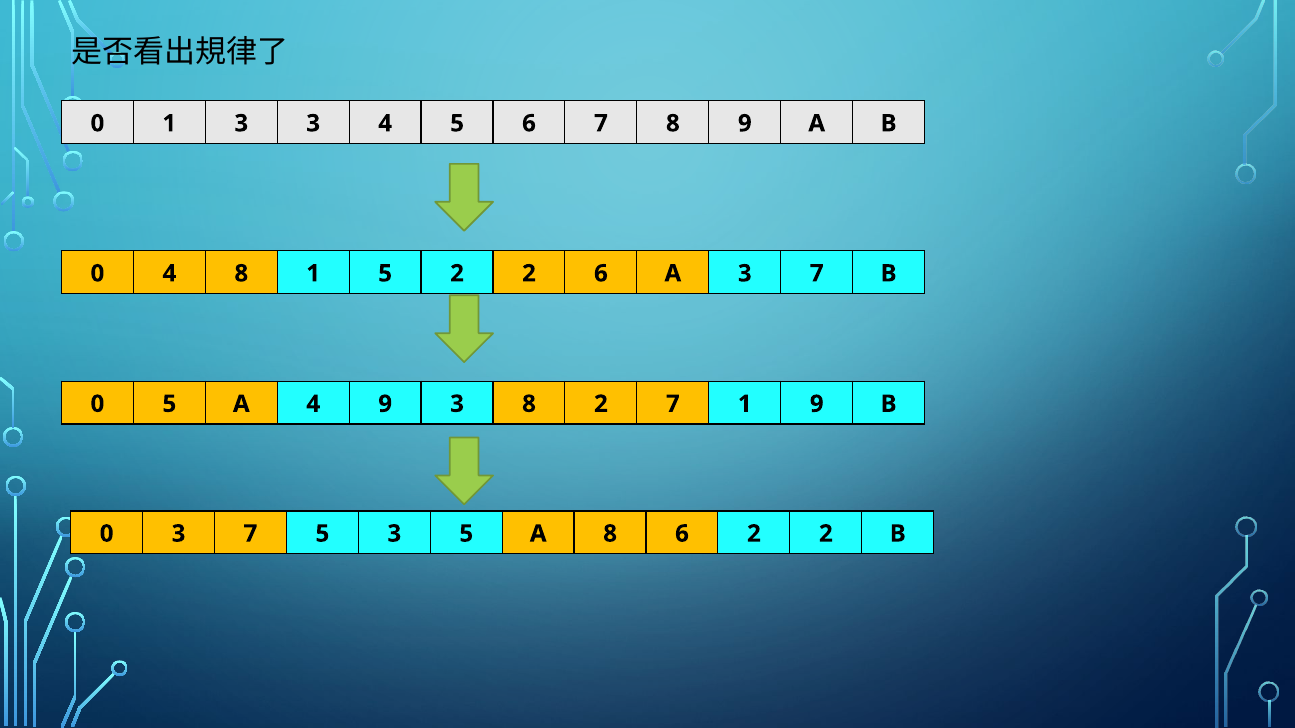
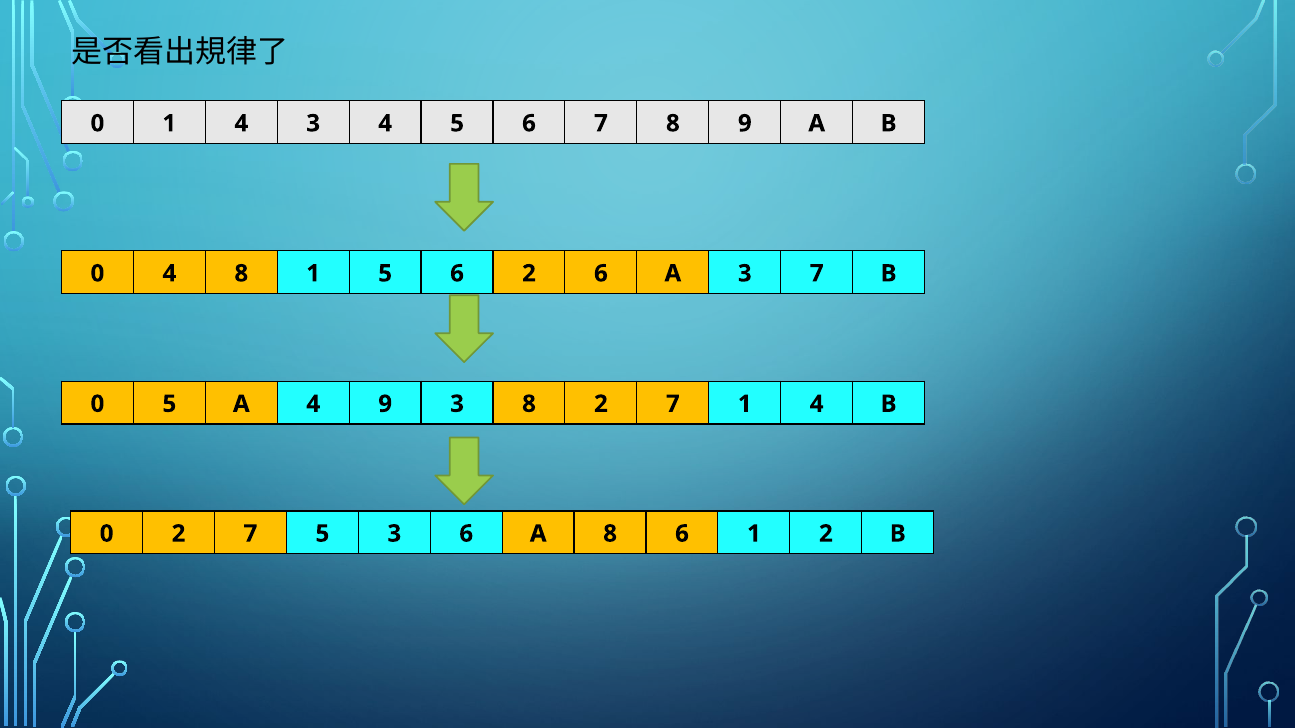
0 1 3: 3 -> 4 (241, 123)
1 5 2: 2 -> 6 (457, 274)
7 1 9: 9 -> 4 (817, 404)
0 3: 3 -> 2 (179, 534)
3 5: 5 -> 6 (466, 534)
6 2: 2 -> 1 (754, 534)
